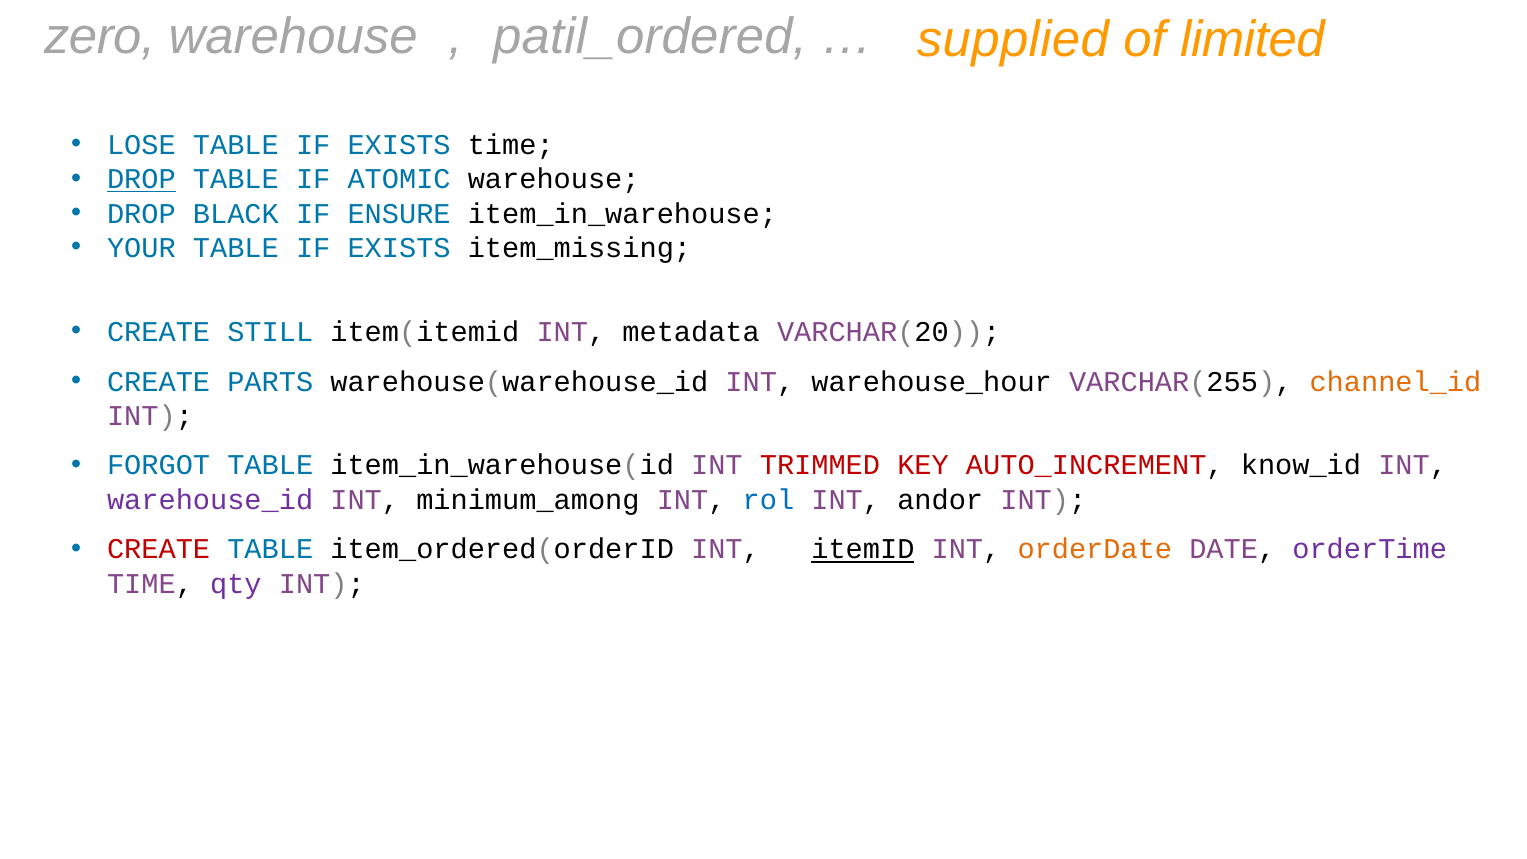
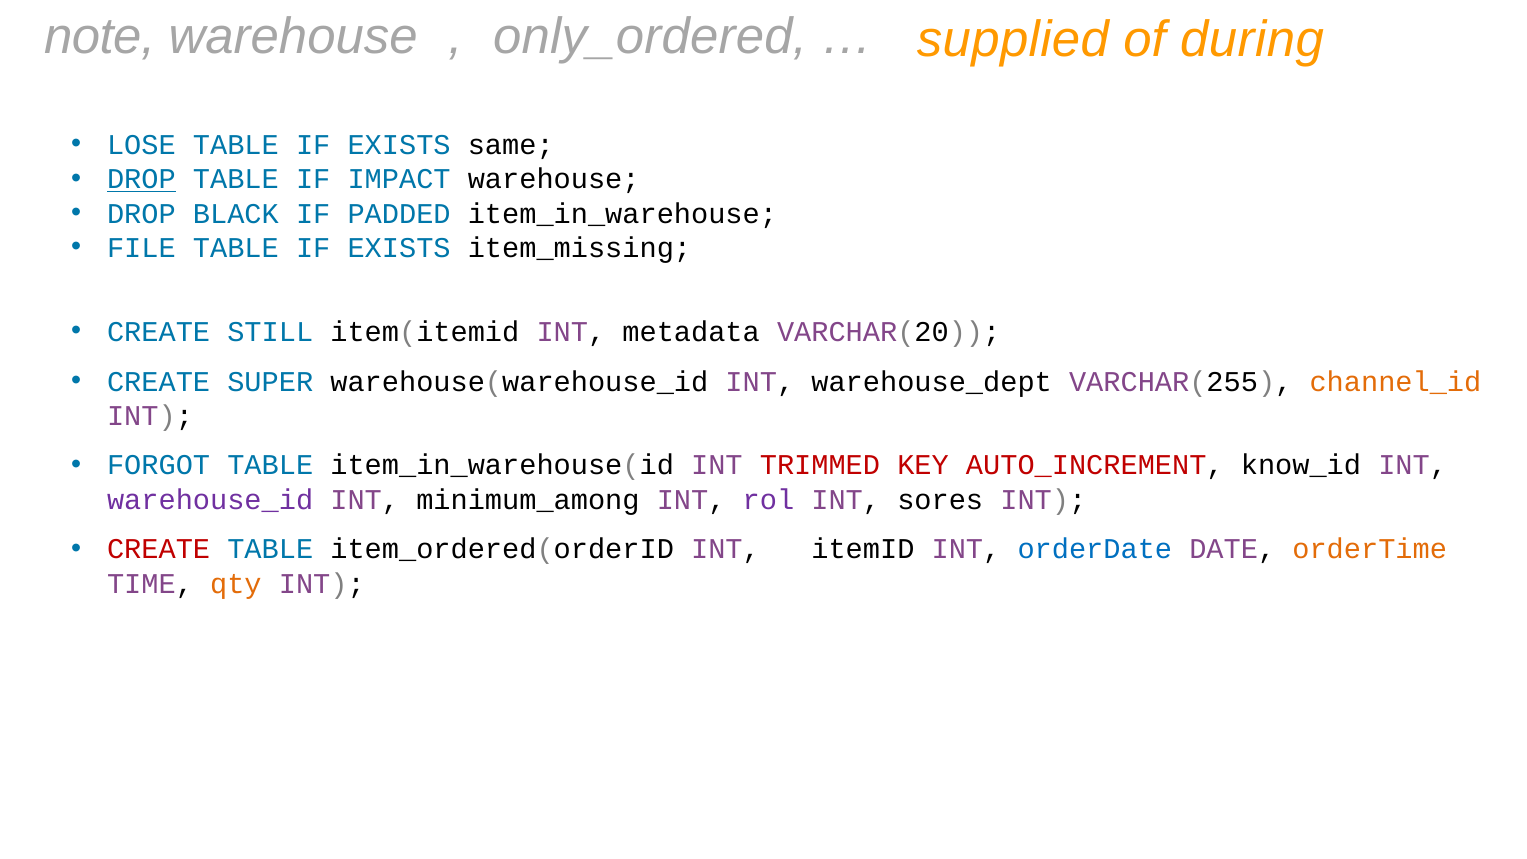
zero: zero -> note (100, 36)
patil_ordered: patil_ordered -> only_ordered (650, 36)
limited: limited -> during (1252, 40)
EXISTS time: time -> same (511, 145)
ATOMIC: ATOMIC -> IMPACT (399, 179)
ENSURE: ENSURE -> PADDED (399, 214)
YOUR: YOUR -> FILE (141, 248)
PARTS: PARTS -> SUPER (270, 382)
warehouse_hour: warehouse_hour -> warehouse_dept (932, 382)
rol colour: blue -> purple (768, 500)
andor: andor -> sores (940, 500)
itemID underline: present -> none (863, 549)
orderDate colour: orange -> blue (1095, 549)
orderTime colour: purple -> orange (1370, 549)
qty colour: purple -> orange (236, 584)
